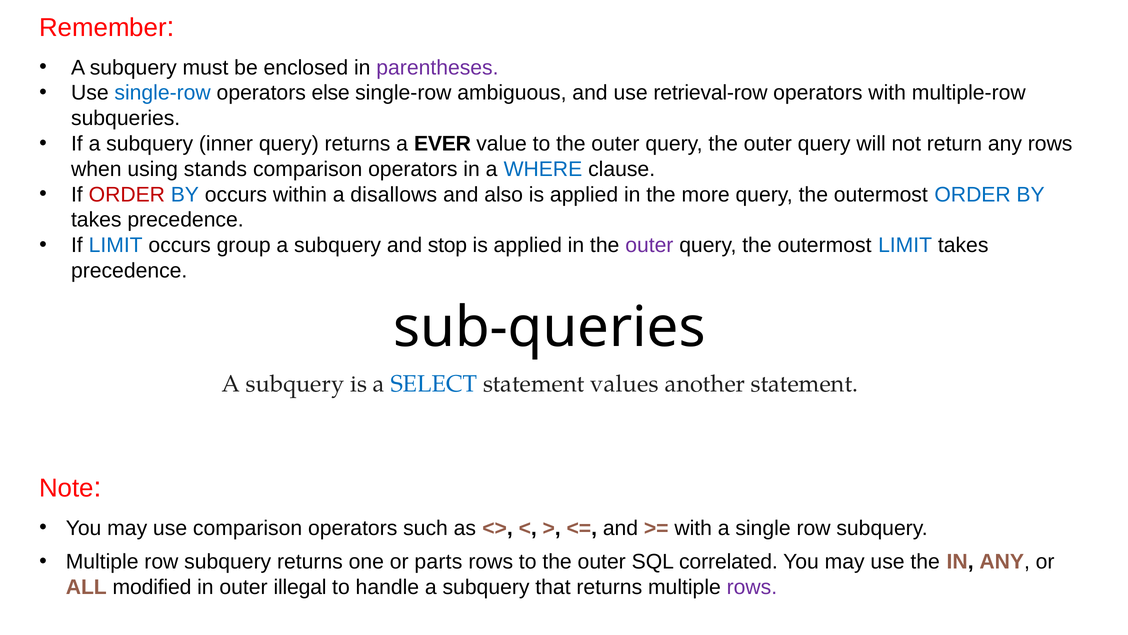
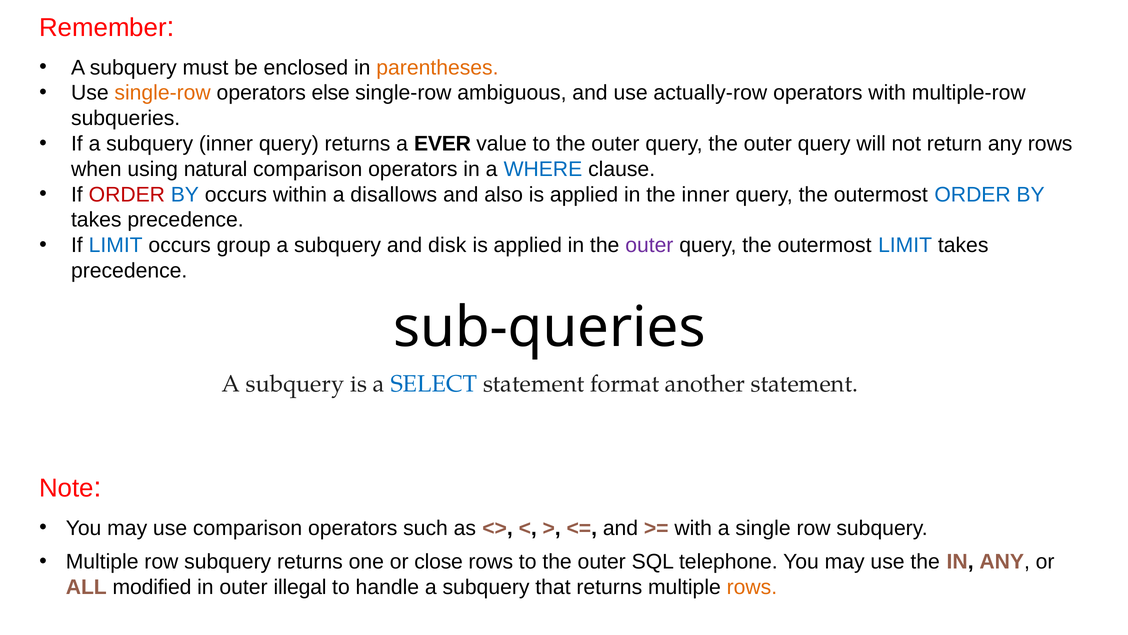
parentheses colour: purple -> orange (437, 68)
single-row colour: blue -> orange (163, 93)
retrieval-row: retrieval-row -> actually-row (710, 93)
stands: stands -> natural (216, 169)
the more: more -> inner (706, 194)
stop: stop -> disk (447, 245)
values: values -> format (625, 384)
parts: parts -> close (439, 561)
correlated: correlated -> telephone (728, 561)
rows colour: purple -> orange (752, 587)
